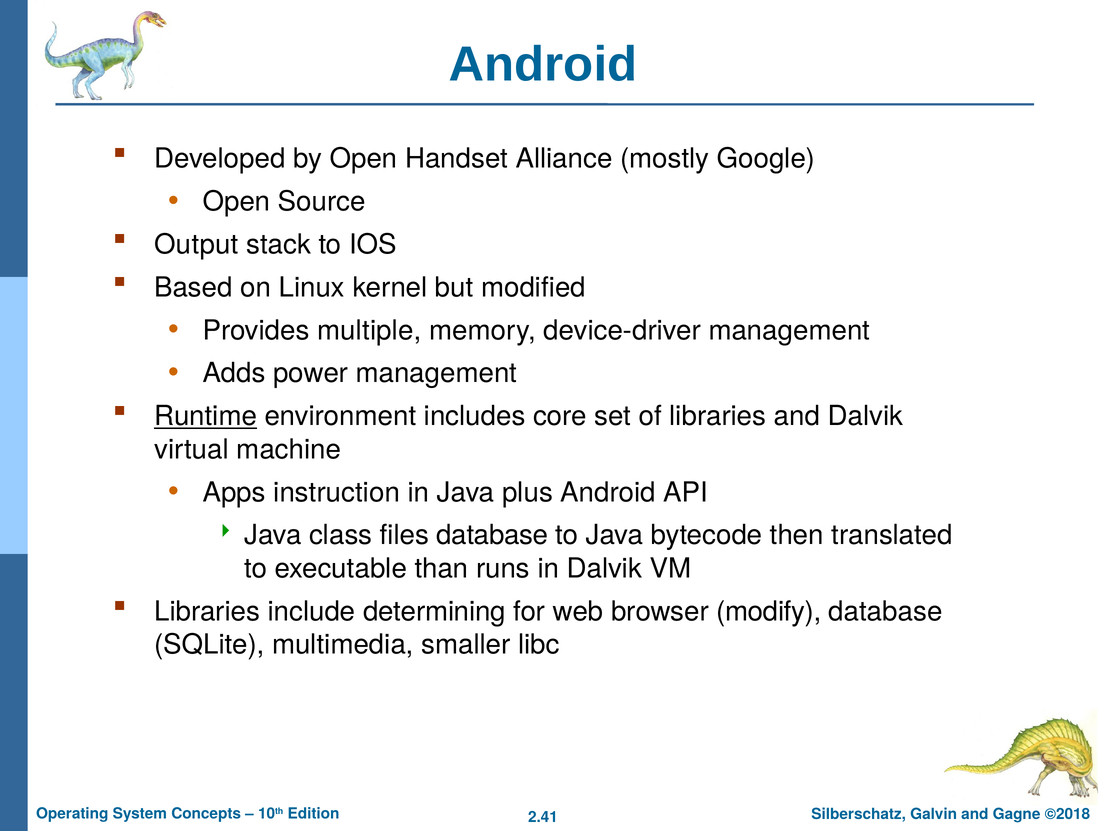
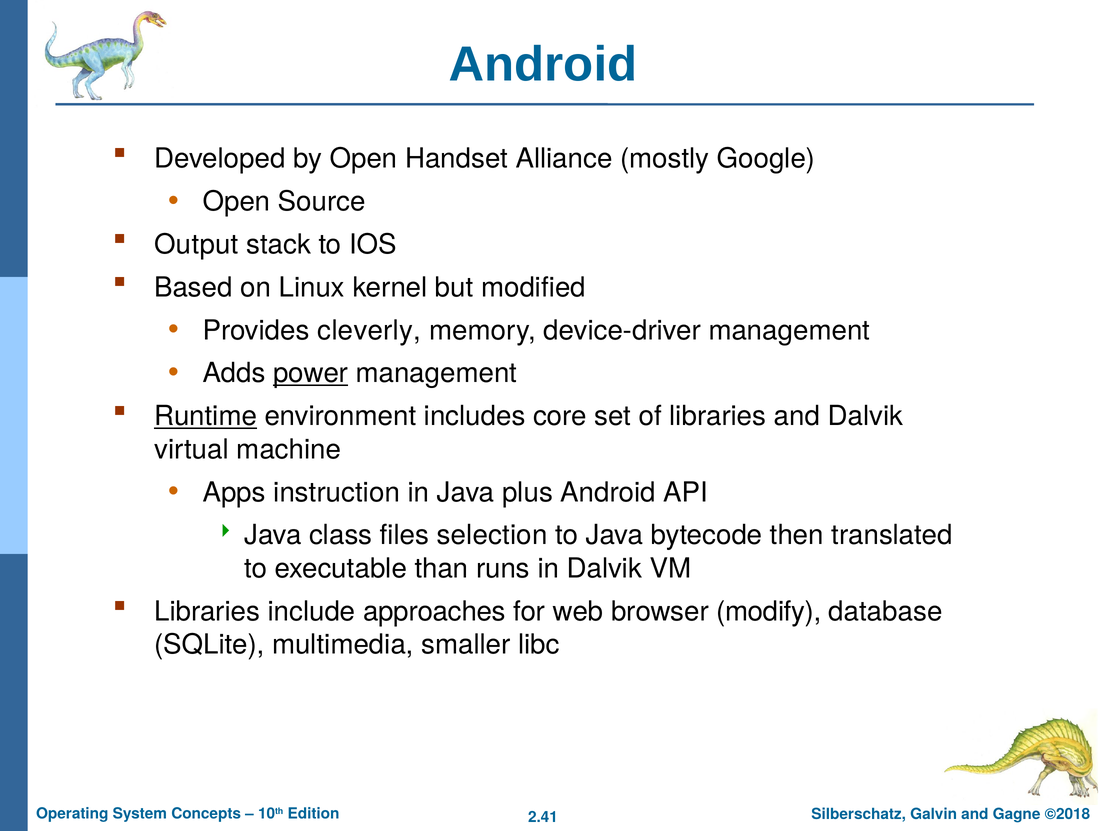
multiple: multiple -> cleverly (369, 330)
power underline: none -> present (311, 373)
files database: database -> selection (492, 535)
determining: determining -> approaches (434, 611)
